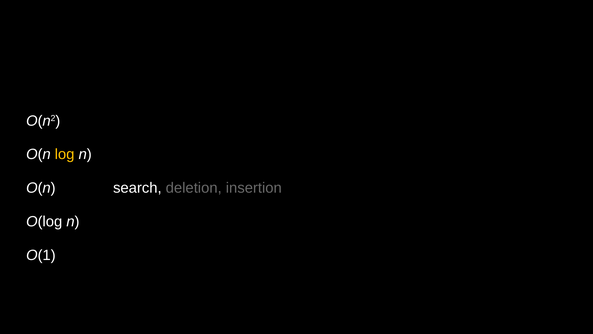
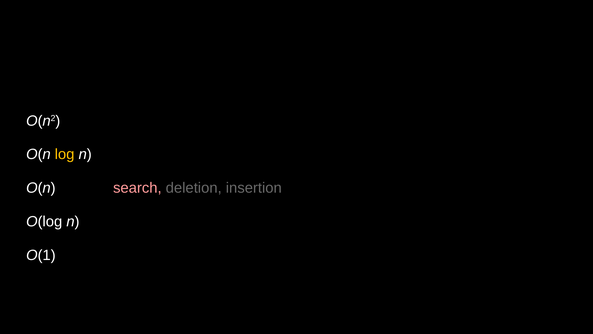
search colour: white -> pink (137, 188)
